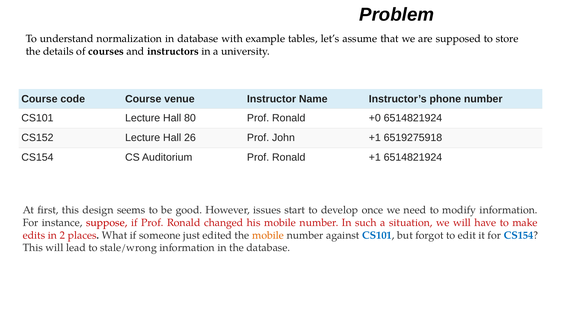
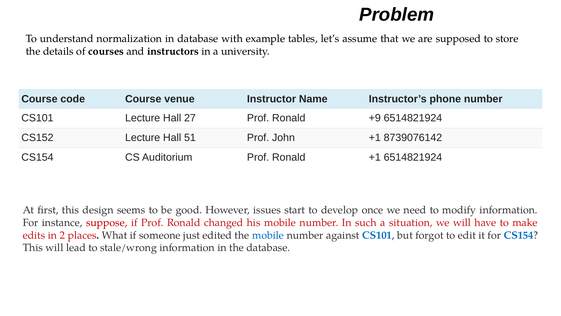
80: 80 -> 27 (190, 118)
+0: +0 -> +9 (375, 118)
26: 26 -> 51 (190, 138)
6519275918: 6519275918 -> 8739076142 (413, 138)
mobile colour: orange -> blue (268, 235)
